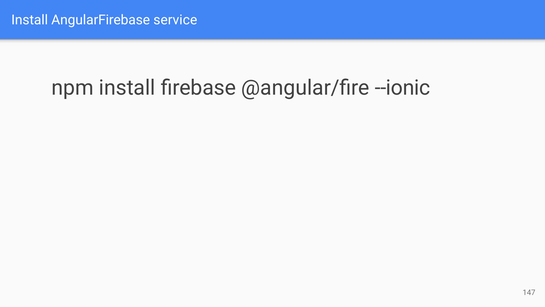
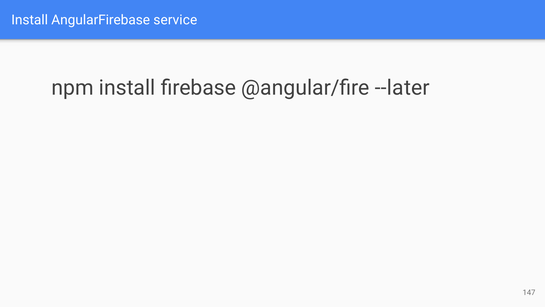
--ionic: --ionic -> --later (402, 88)
